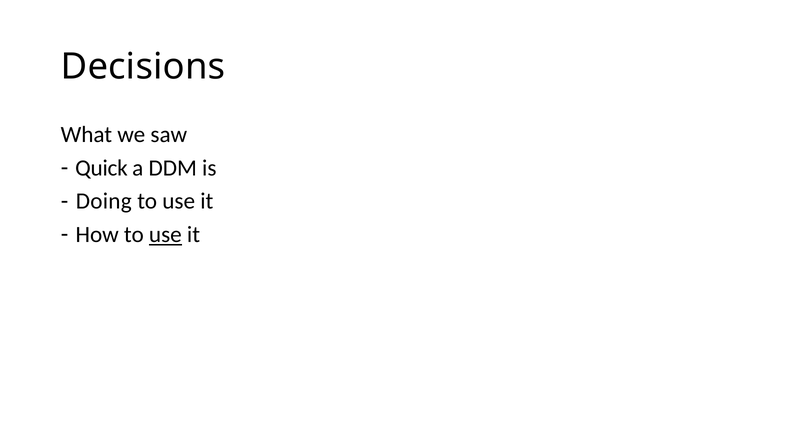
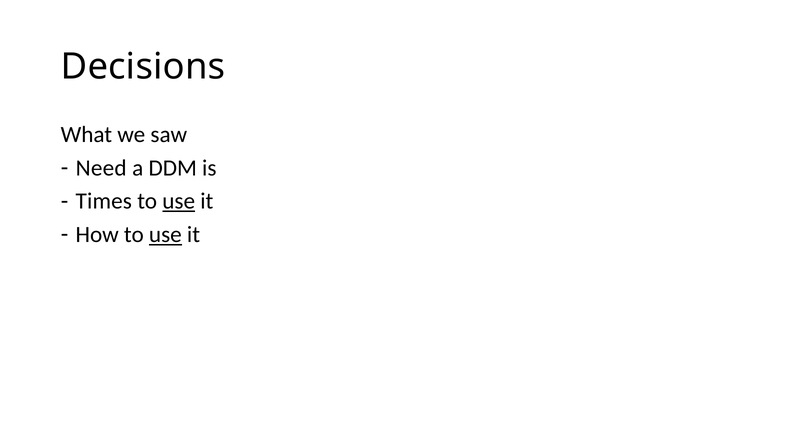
Quick: Quick -> Need (101, 168)
Doing: Doing -> Times (104, 201)
use underline: none -> present (179, 201)
